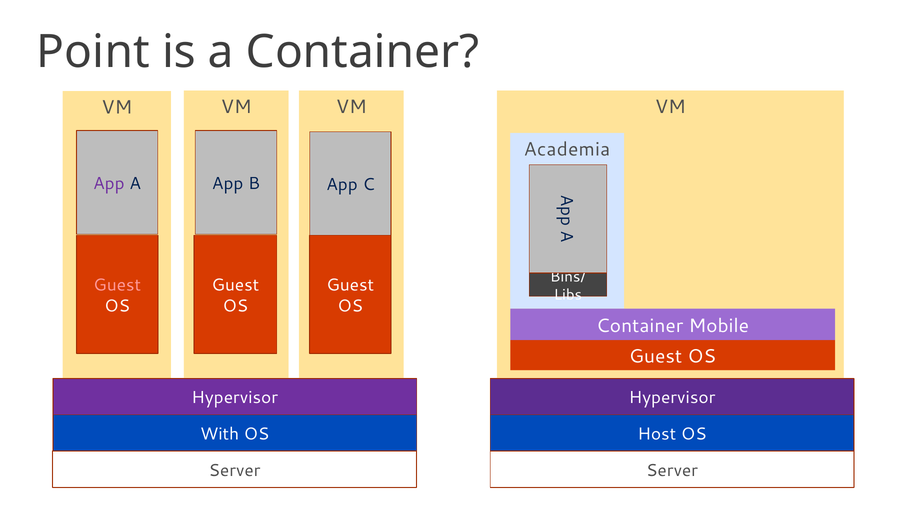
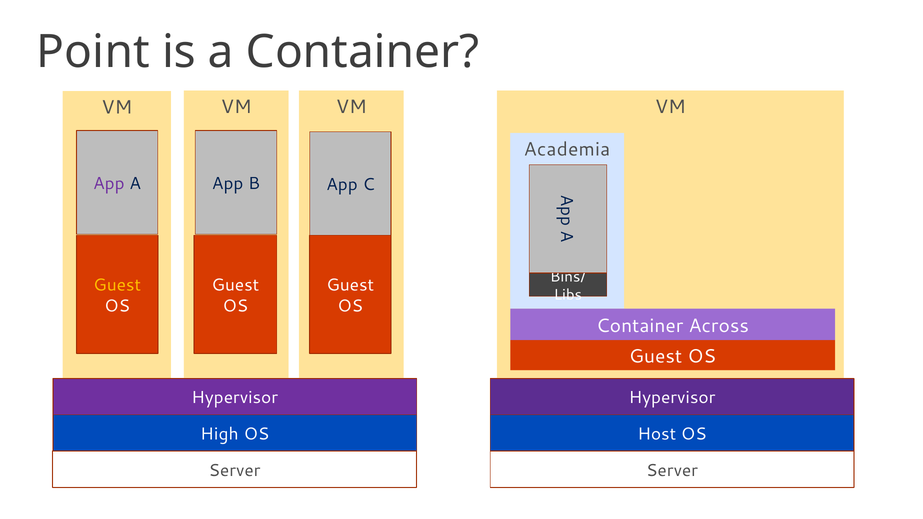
Guest colour: pink -> yellow (117, 285)
Mobile: Mobile -> Across (719, 326)
With: With -> High (219, 434)
